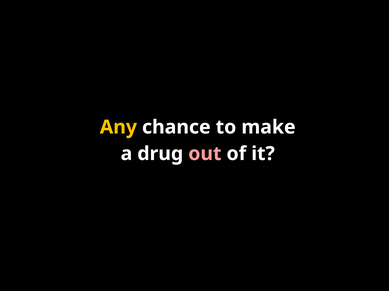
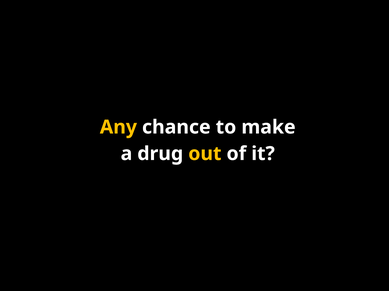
out colour: pink -> yellow (205, 154)
